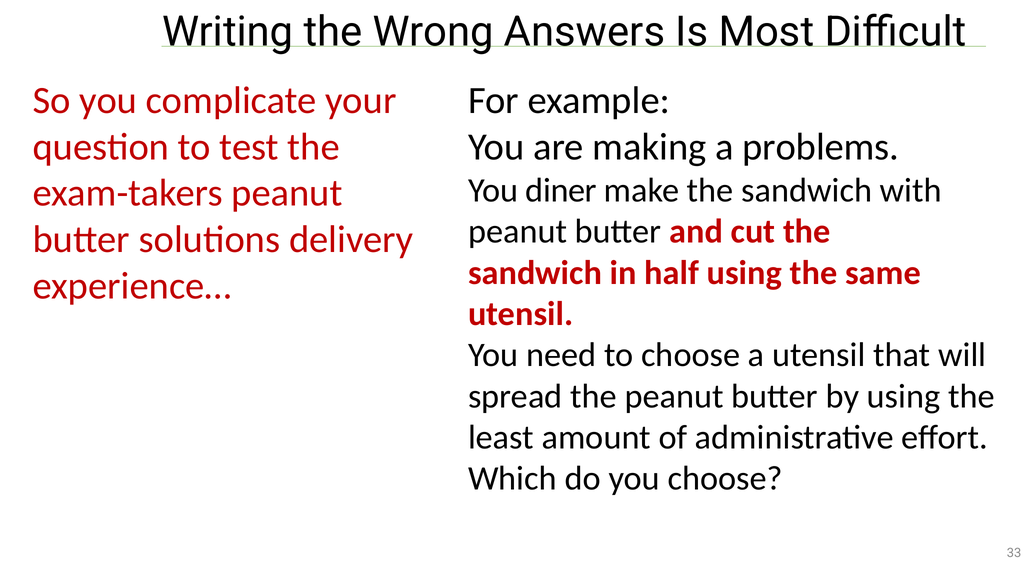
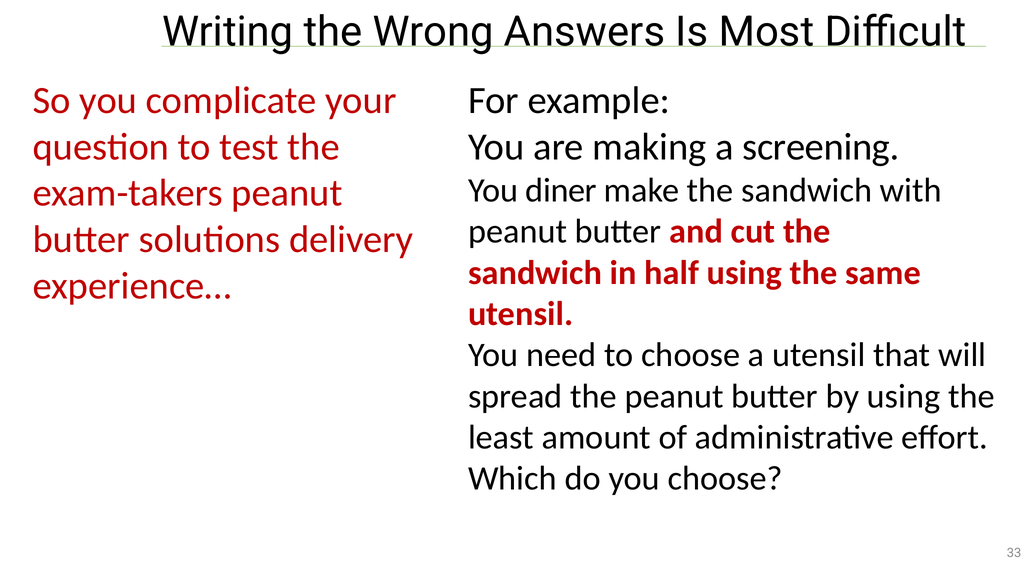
problems: problems -> screening (821, 147)
